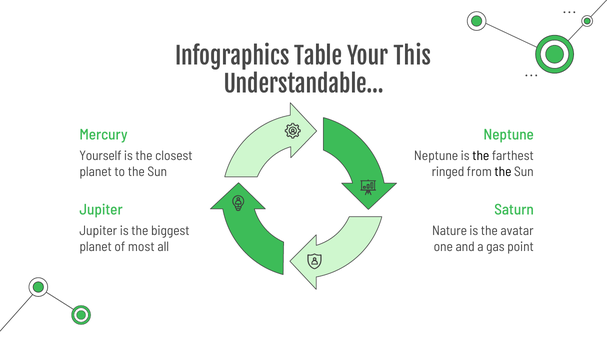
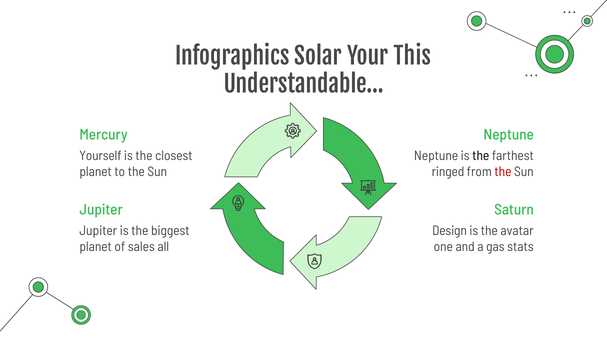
Table: Table -> Solar (318, 57)
the colour: black -> red (503, 172)
Nature: Nature -> Design (450, 231)
most: most -> sales (141, 247)
point: point -> stats (520, 247)
